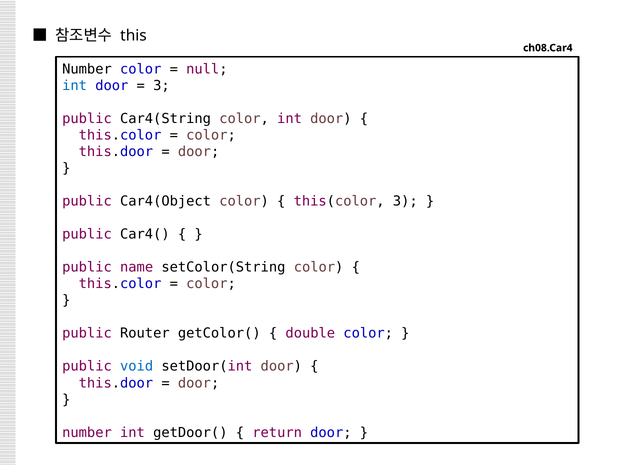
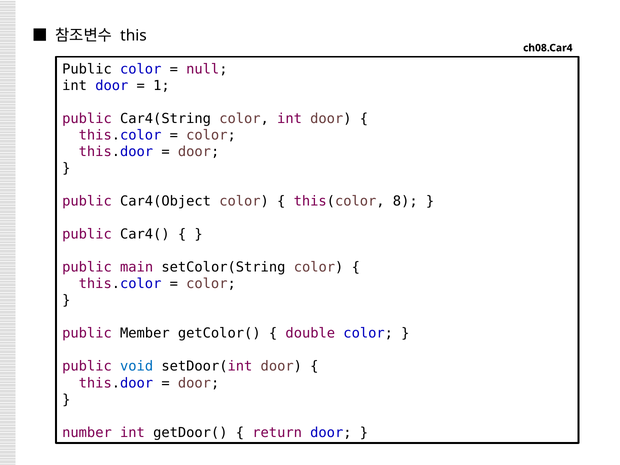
Number: Number -> Public (87, 69)
int colour: blue -> black (75, 86)
3: 3 -> 1 (161, 86)
this(color 3: 3 -> 8 (405, 201)
name: name -> main (137, 267)
Router: Router -> Member (145, 333)
